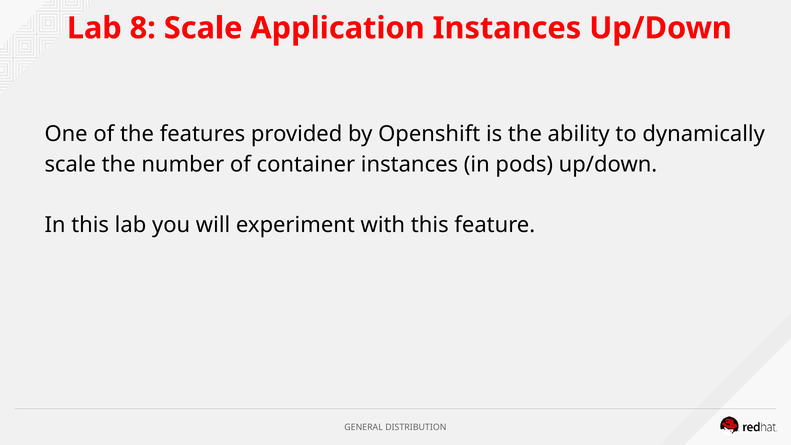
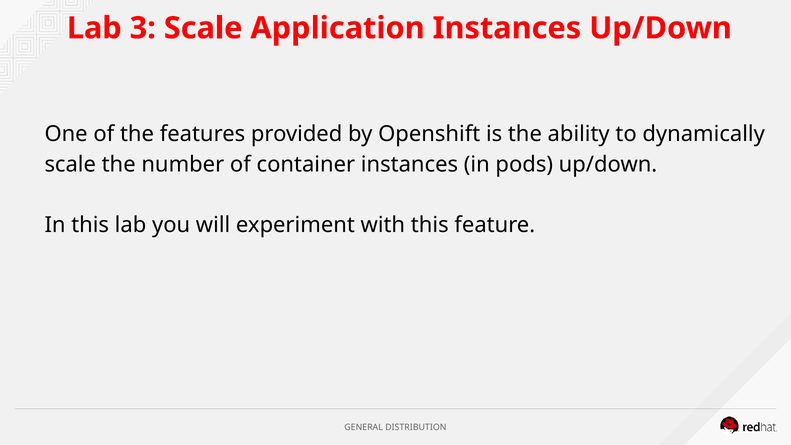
8: 8 -> 3 (143, 28)
